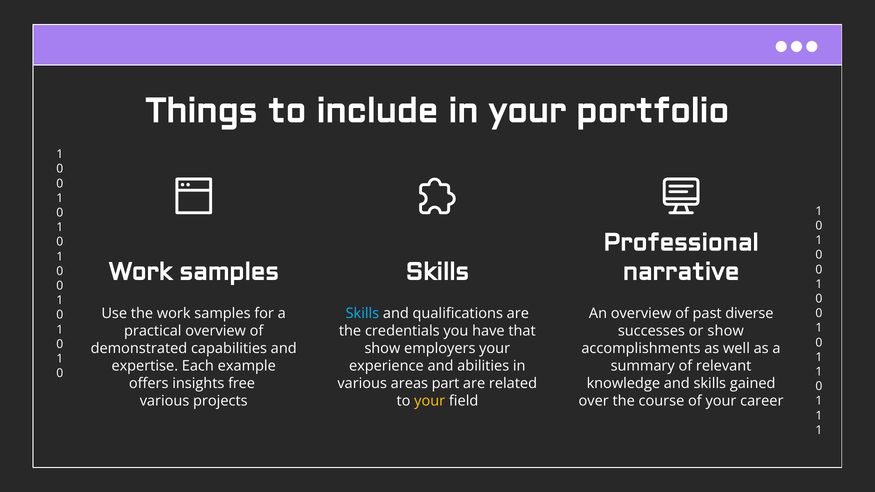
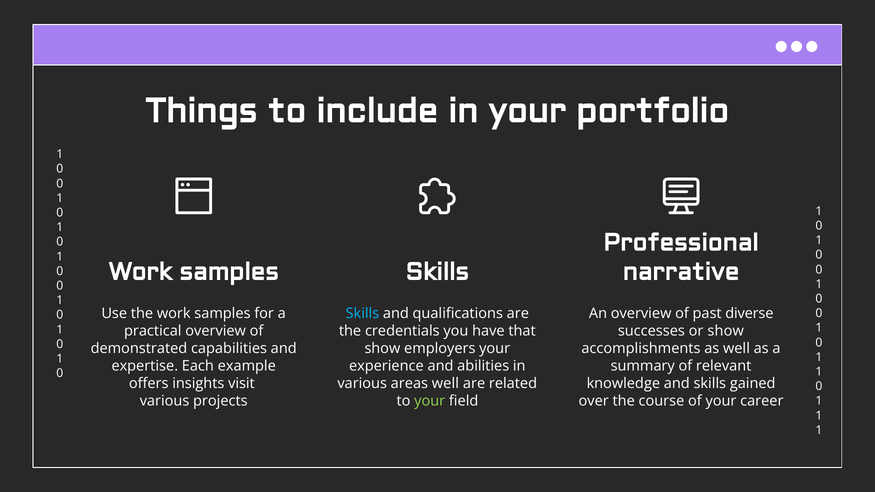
free: free -> visit (242, 383)
areas part: part -> well (445, 383)
your colour: yellow -> light green (430, 401)
